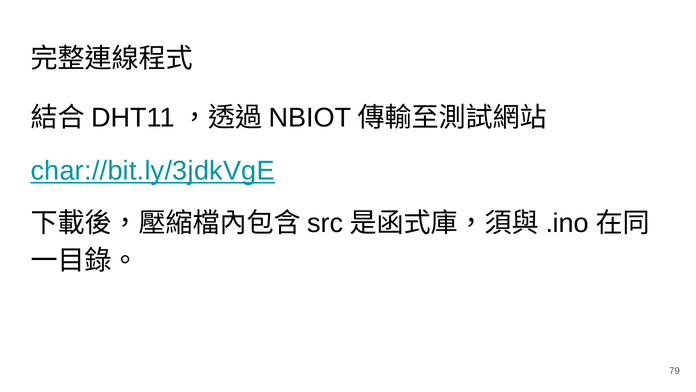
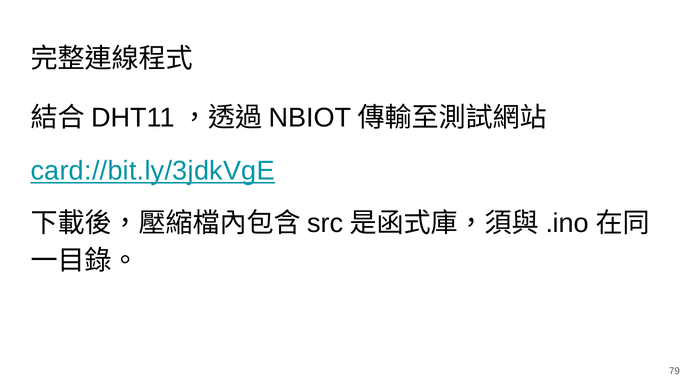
char://bit.ly/3jdkVgE: char://bit.ly/3jdkVgE -> card://bit.ly/3jdkVgE (153, 170)
